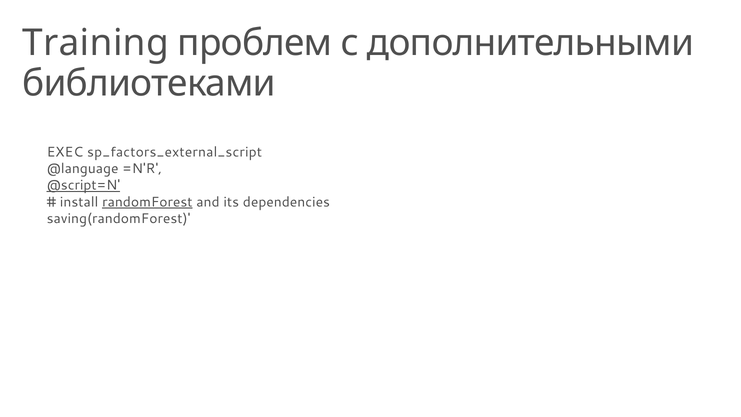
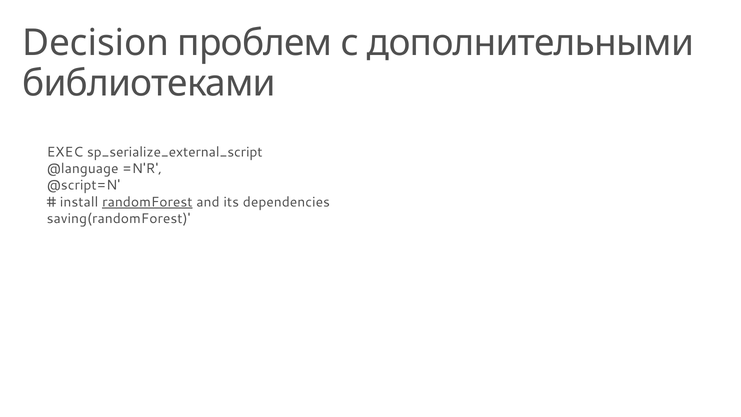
Training: Training -> Decision (96, 43)
sp_factors_external_script: sp_factors_external_script -> sp_serialize_external_script (175, 152)
@script=N underline: present -> none (83, 185)
